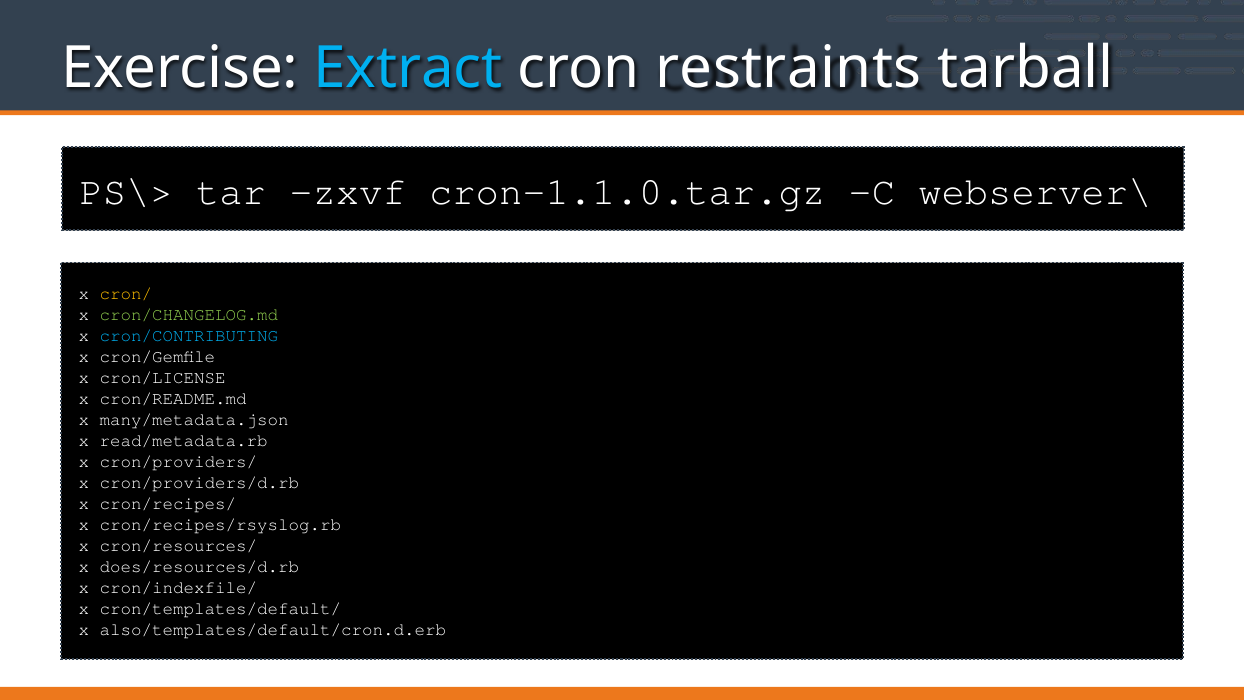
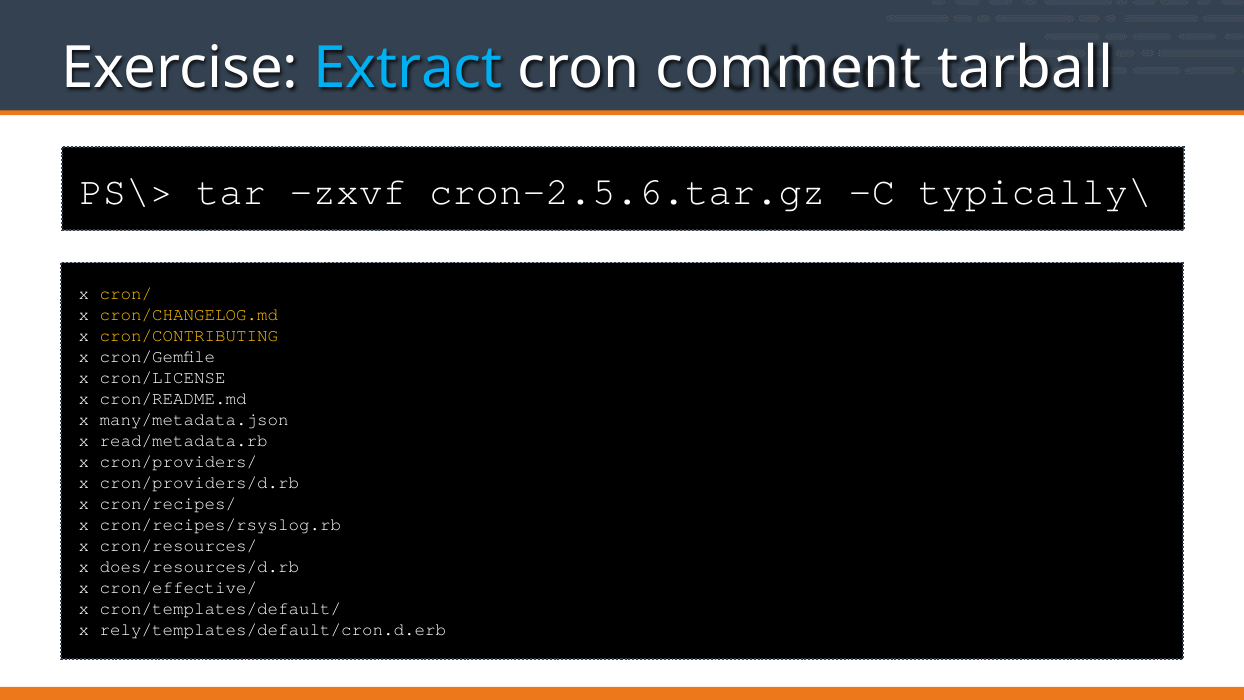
restraints: restraints -> comment (788, 68)
cron-1.1.0.tar.gz: cron-1.1.0.tar.gz -> cron-2.5.6.tar.gz (627, 191)
webserver\: webserver\ -> typically\ (1035, 191)
cron/CHANGELOG.md colour: light green -> yellow (189, 315)
cron/CONTRIBUTING colour: light blue -> yellow (189, 336)
cron/indexfile/: cron/indexfile/ -> cron/effective/ (178, 588)
also/templates/default/cron.d.erb: also/templates/default/cron.d.erb -> rely/templates/default/cron.d.erb (273, 630)
